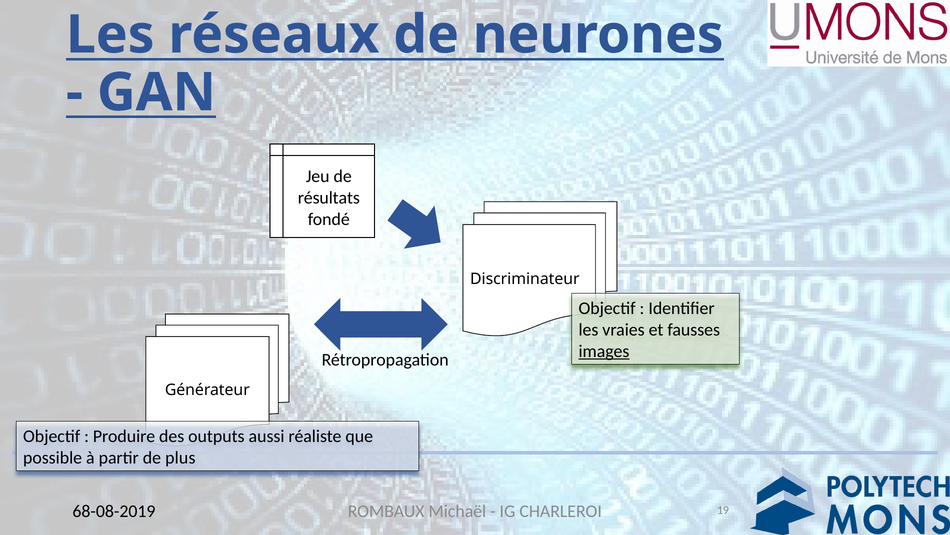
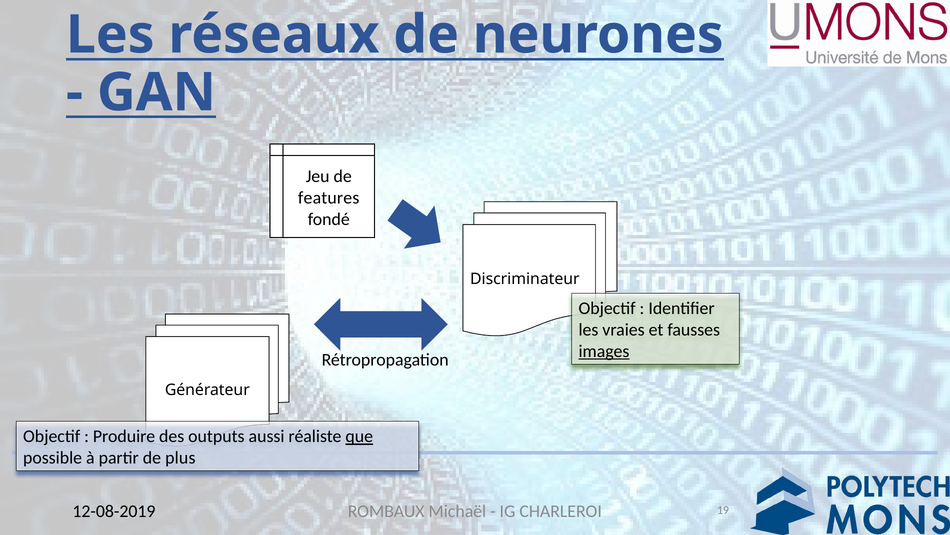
résultats: résultats -> features (329, 198)
que underline: none -> present (359, 436)
68-08-2019: 68-08-2019 -> 12-08-2019 (114, 511)
